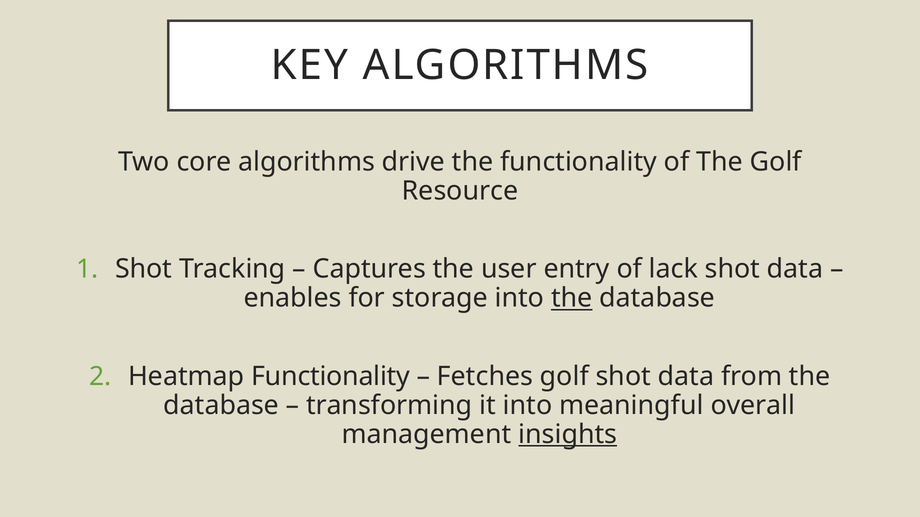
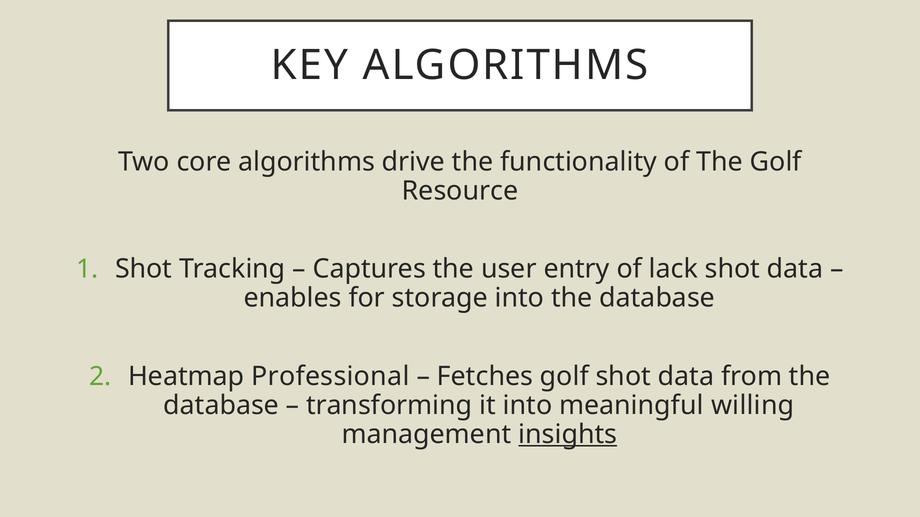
the underline: present -> none (572, 298)
Heatmap Functionality: Functionality -> Professional (330, 377)
overall: overall -> willing (753, 406)
